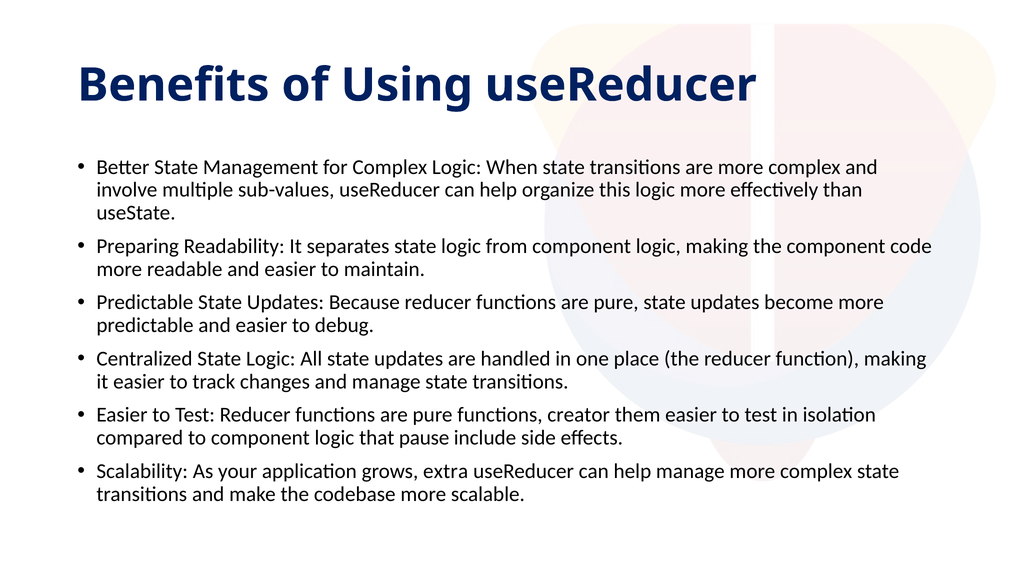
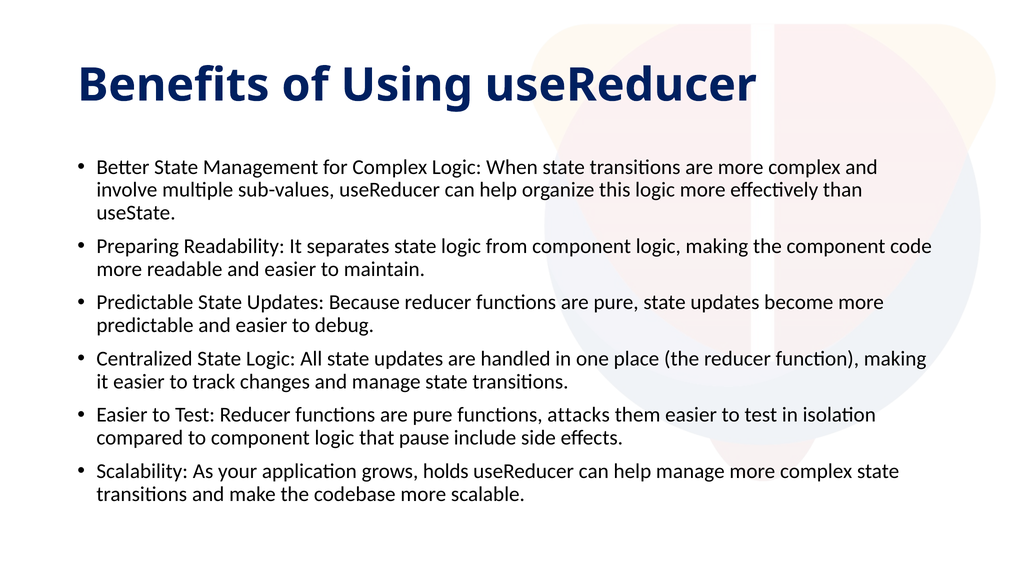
creator: creator -> attacks (579, 415)
extra: extra -> holds (446, 471)
